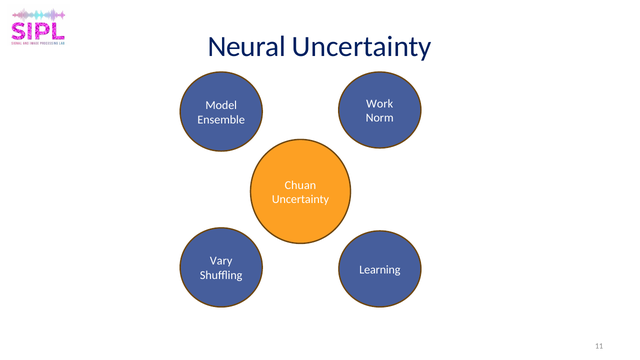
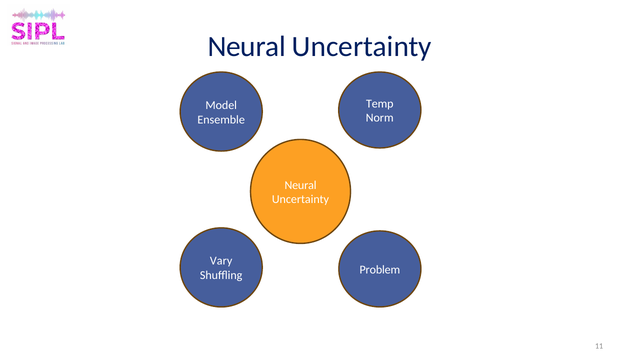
Work: Work -> Temp (380, 104)
Chuan: Chuan -> Neural (301, 185)
Learning: Learning -> Problem (380, 270)
